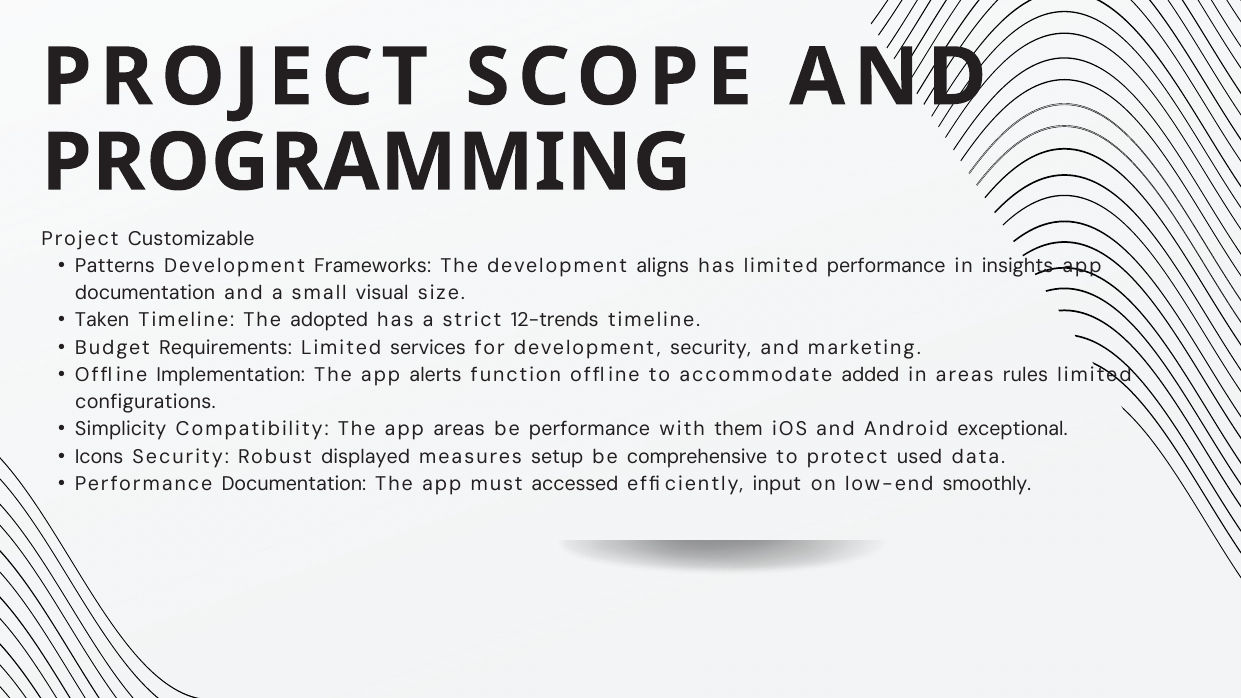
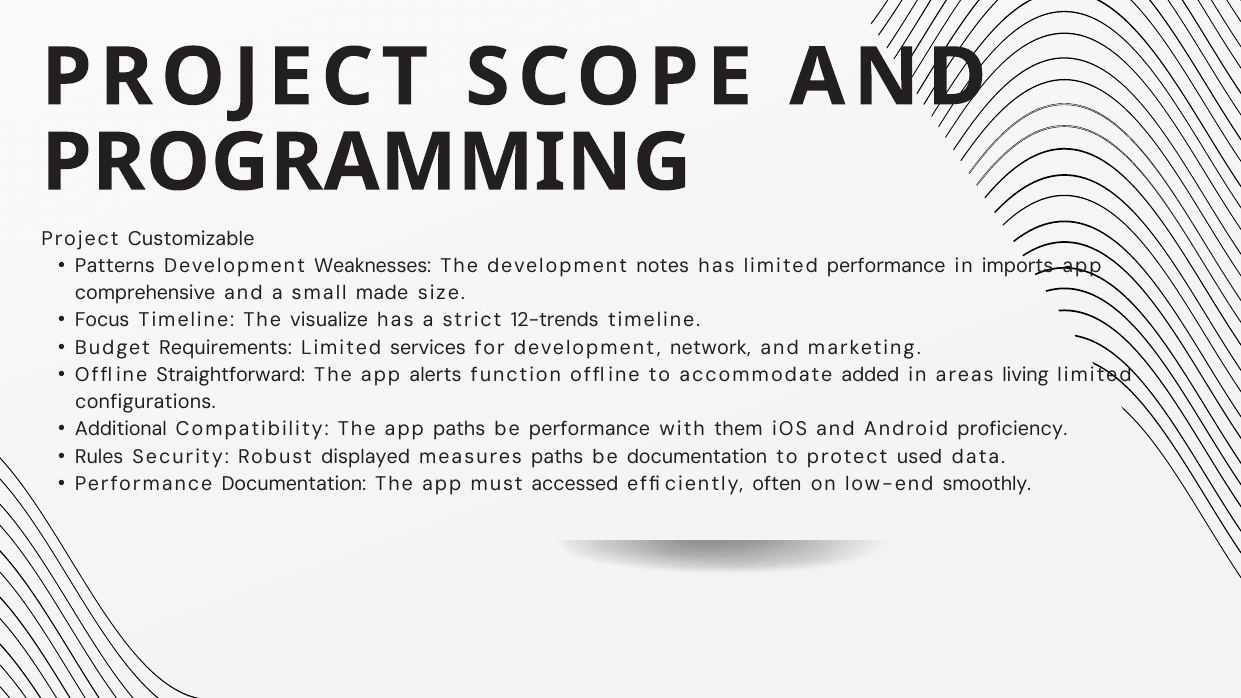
Frameworks: Frameworks -> Weaknesses (373, 266)
aligns: aligns -> notes (663, 266)
insights: insights -> imports (1018, 266)
documentation: documentation -> comprehensive (145, 293)
visual: visual -> made (382, 293)
Taken: Taken -> Focus (102, 320)
adopted: adopted -> visualize (329, 320)
development security: security -> network (711, 348)
Implementation: Implementation -> Straightforward (231, 375)
rules: rules -> living (1026, 375)
Simplicity: Simplicity -> Additional (121, 429)
app areas: areas -> paths (459, 429)
exceptional: exceptional -> proficiency (1012, 429)
Icons: Icons -> Rules (99, 457)
measures setup: setup -> paths (557, 457)
be comprehensive: comprehensive -> documentation (697, 457)
input: input -> often (777, 484)
